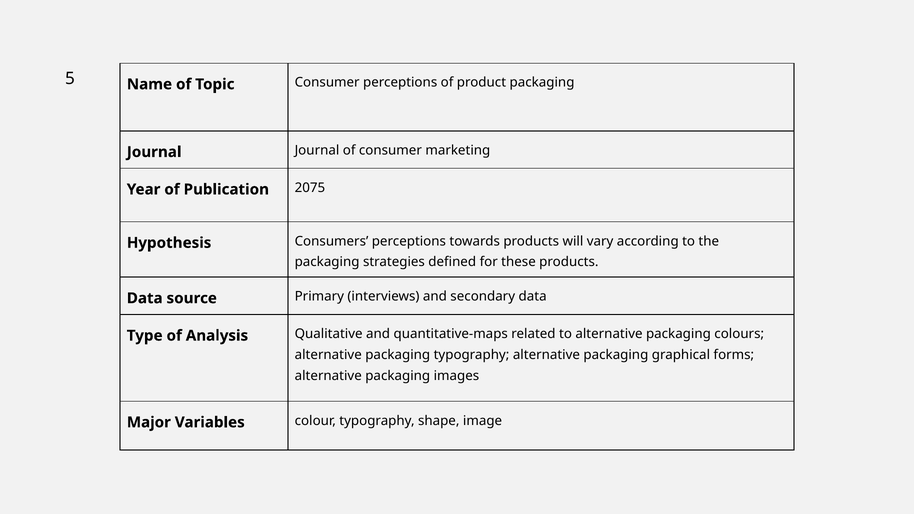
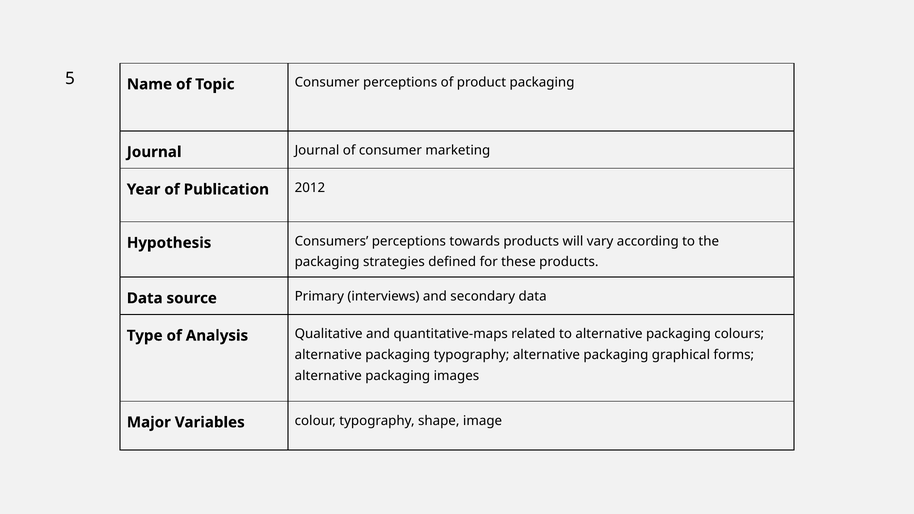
2075: 2075 -> 2012 (310, 188)
